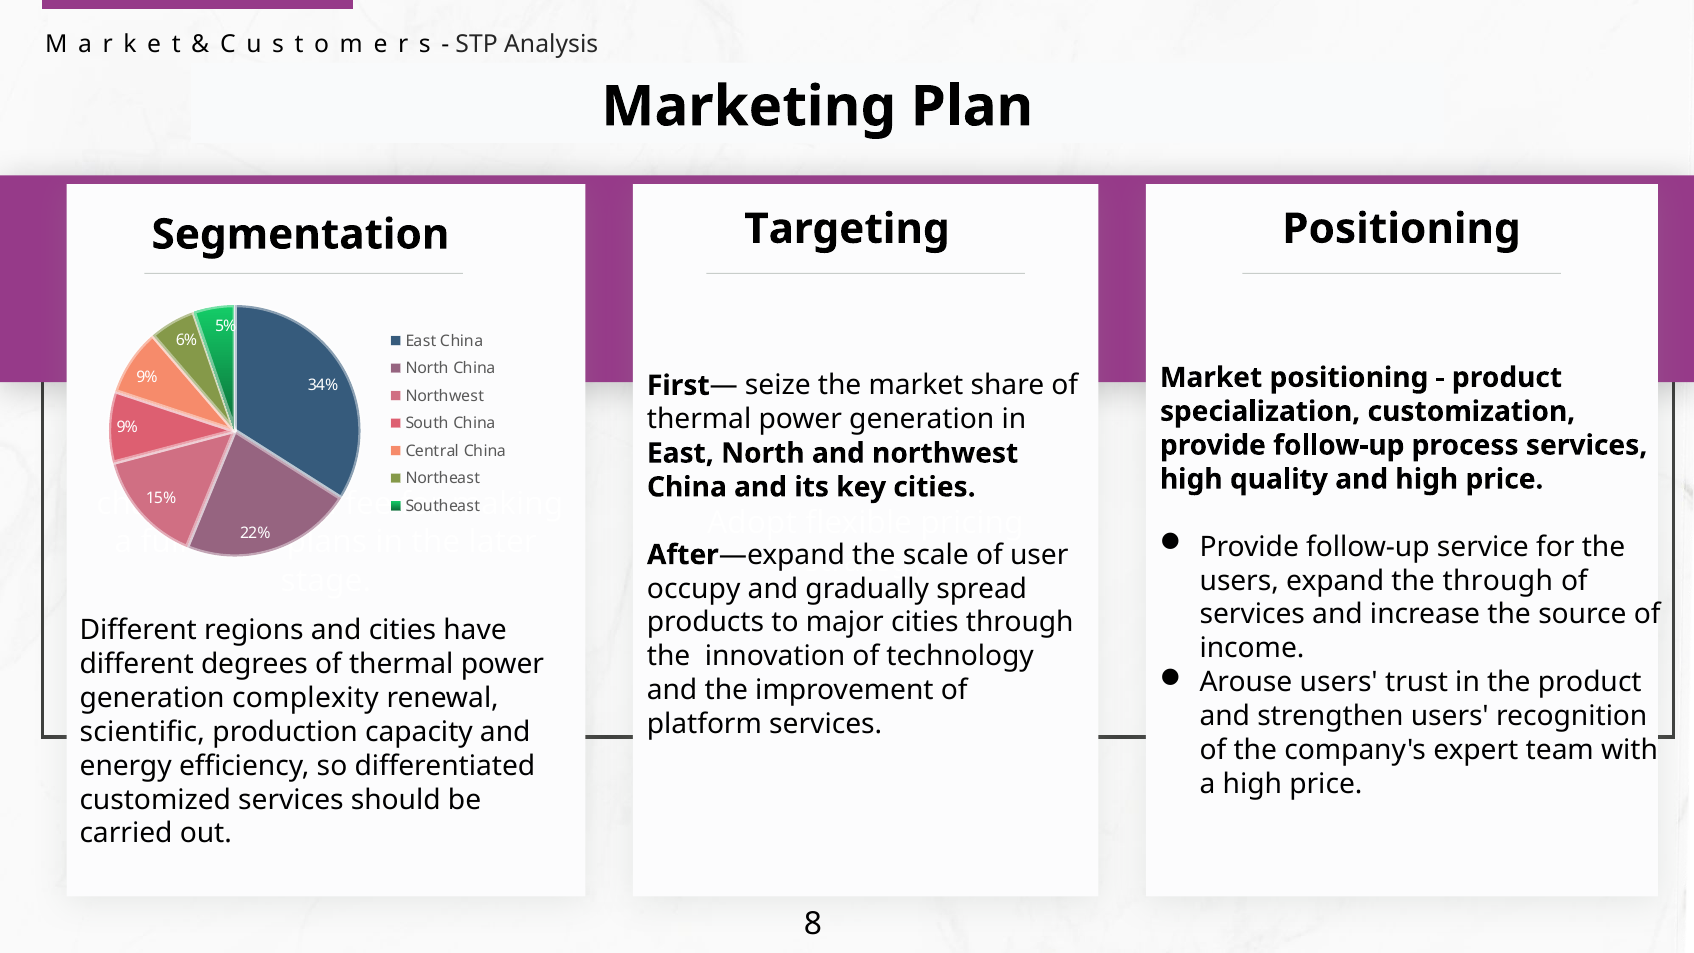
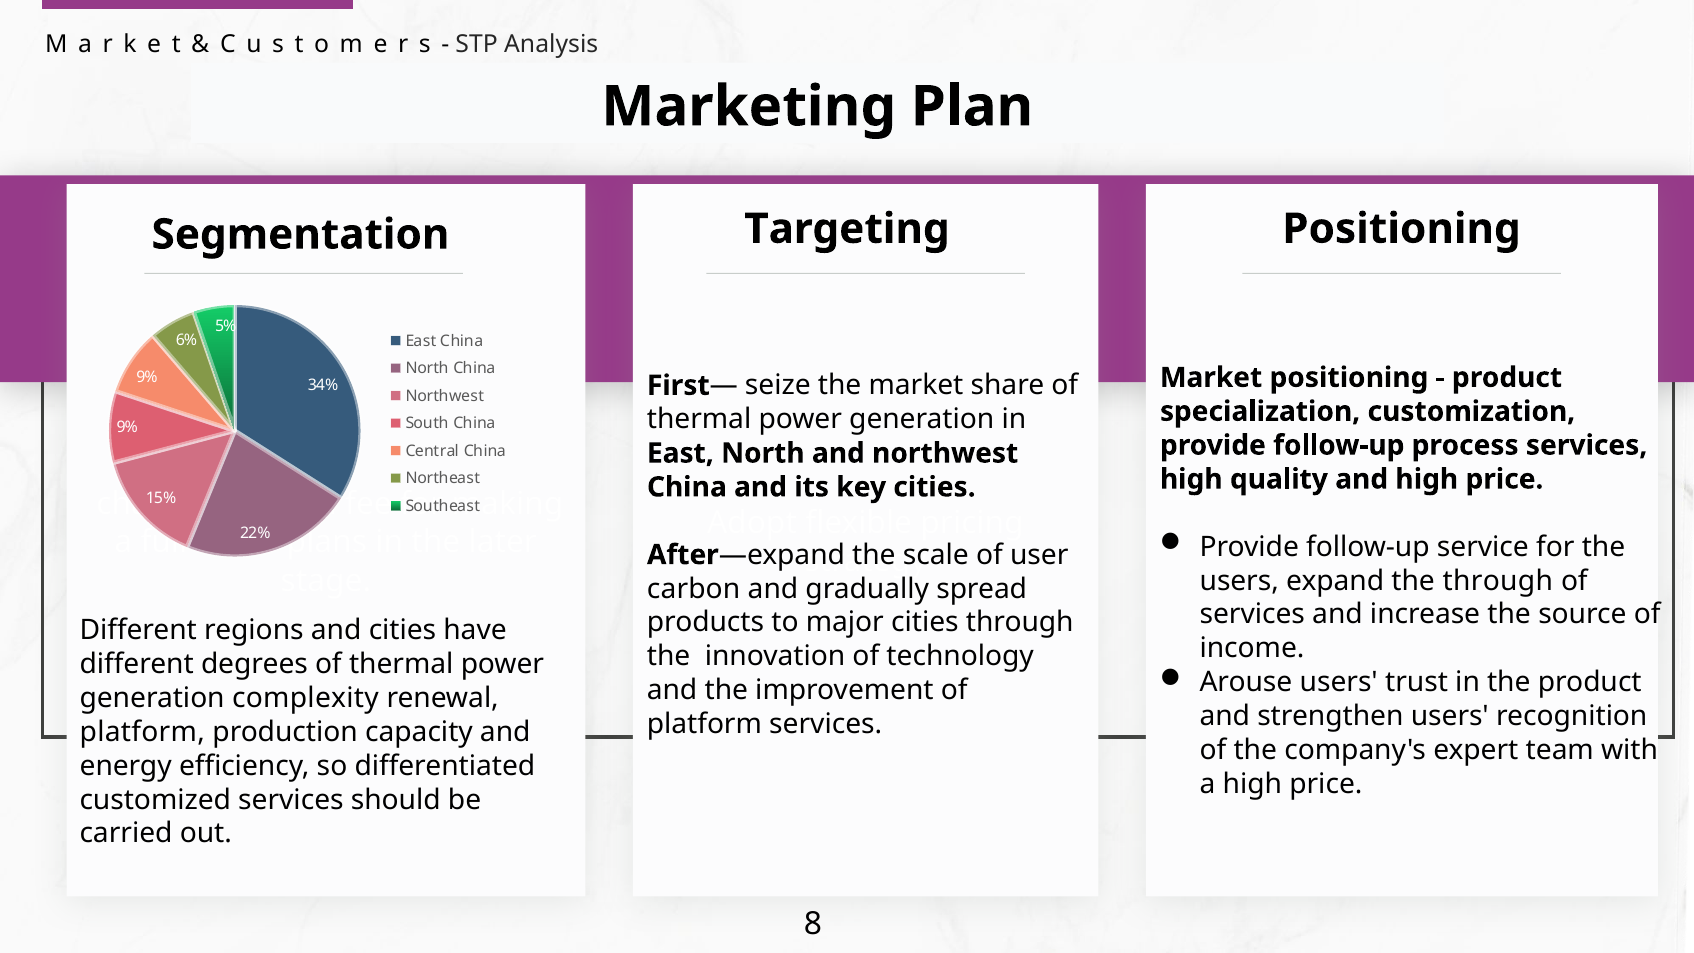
occupy: occupy -> carbon (694, 589)
scientific: scientific -> platform (142, 732)
